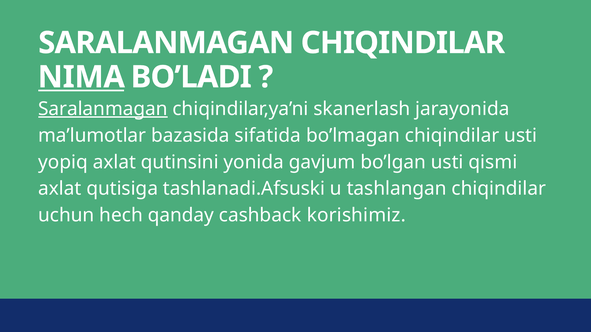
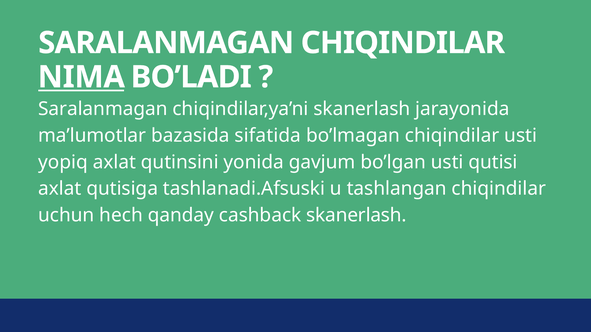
Saralanmagan underline: present -> none (103, 109)
qismi: qismi -> qutisi (493, 162)
cashback korishimiz: korishimiz -> skanerlash (356, 216)
